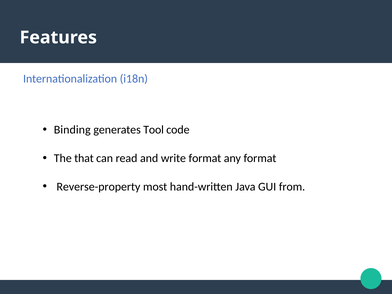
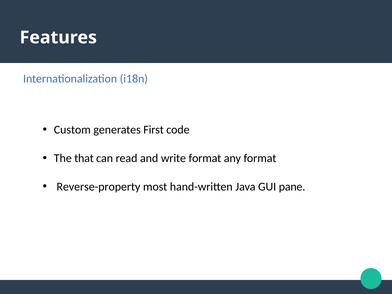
Binding: Binding -> Custom (72, 130)
Tool: Tool -> First (154, 130)
from: from -> pane (292, 187)
